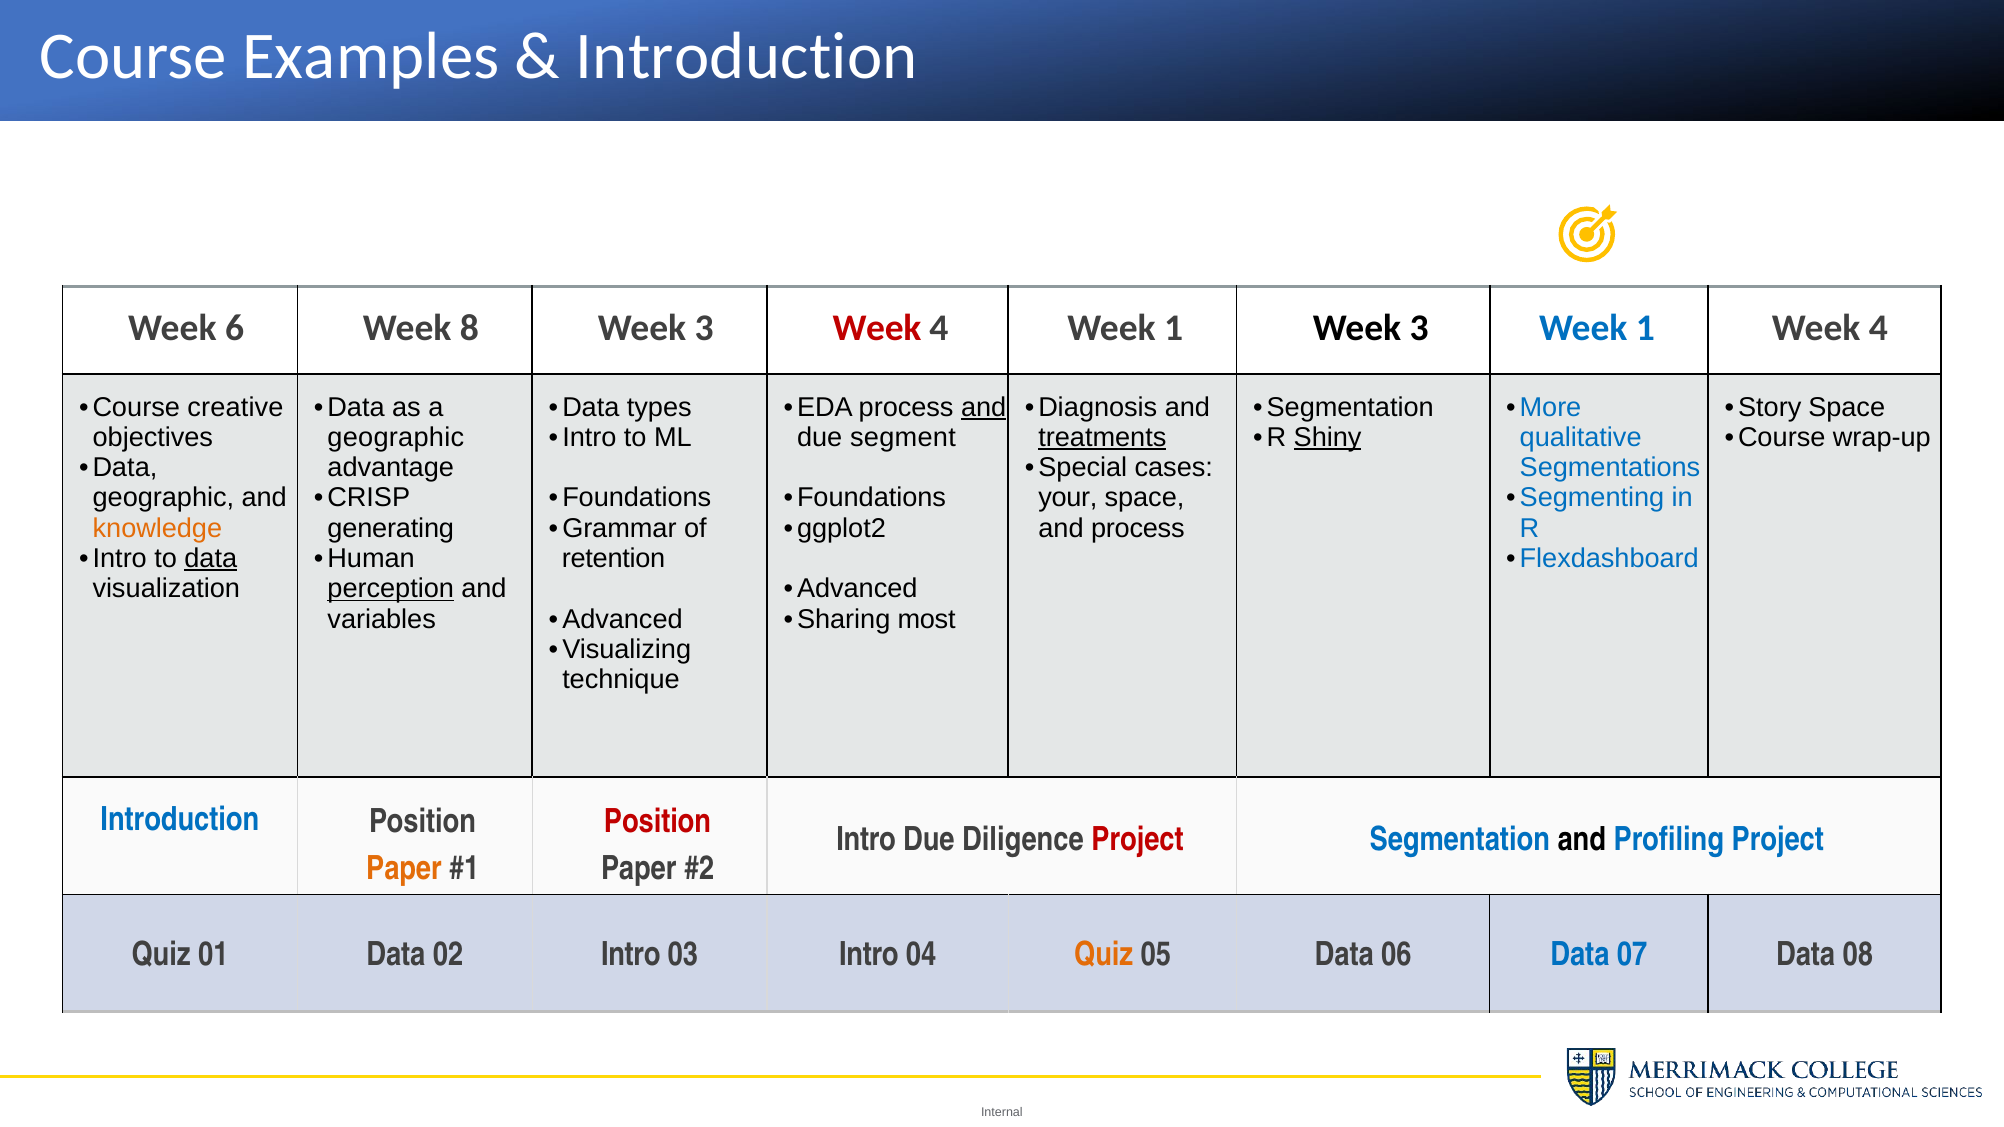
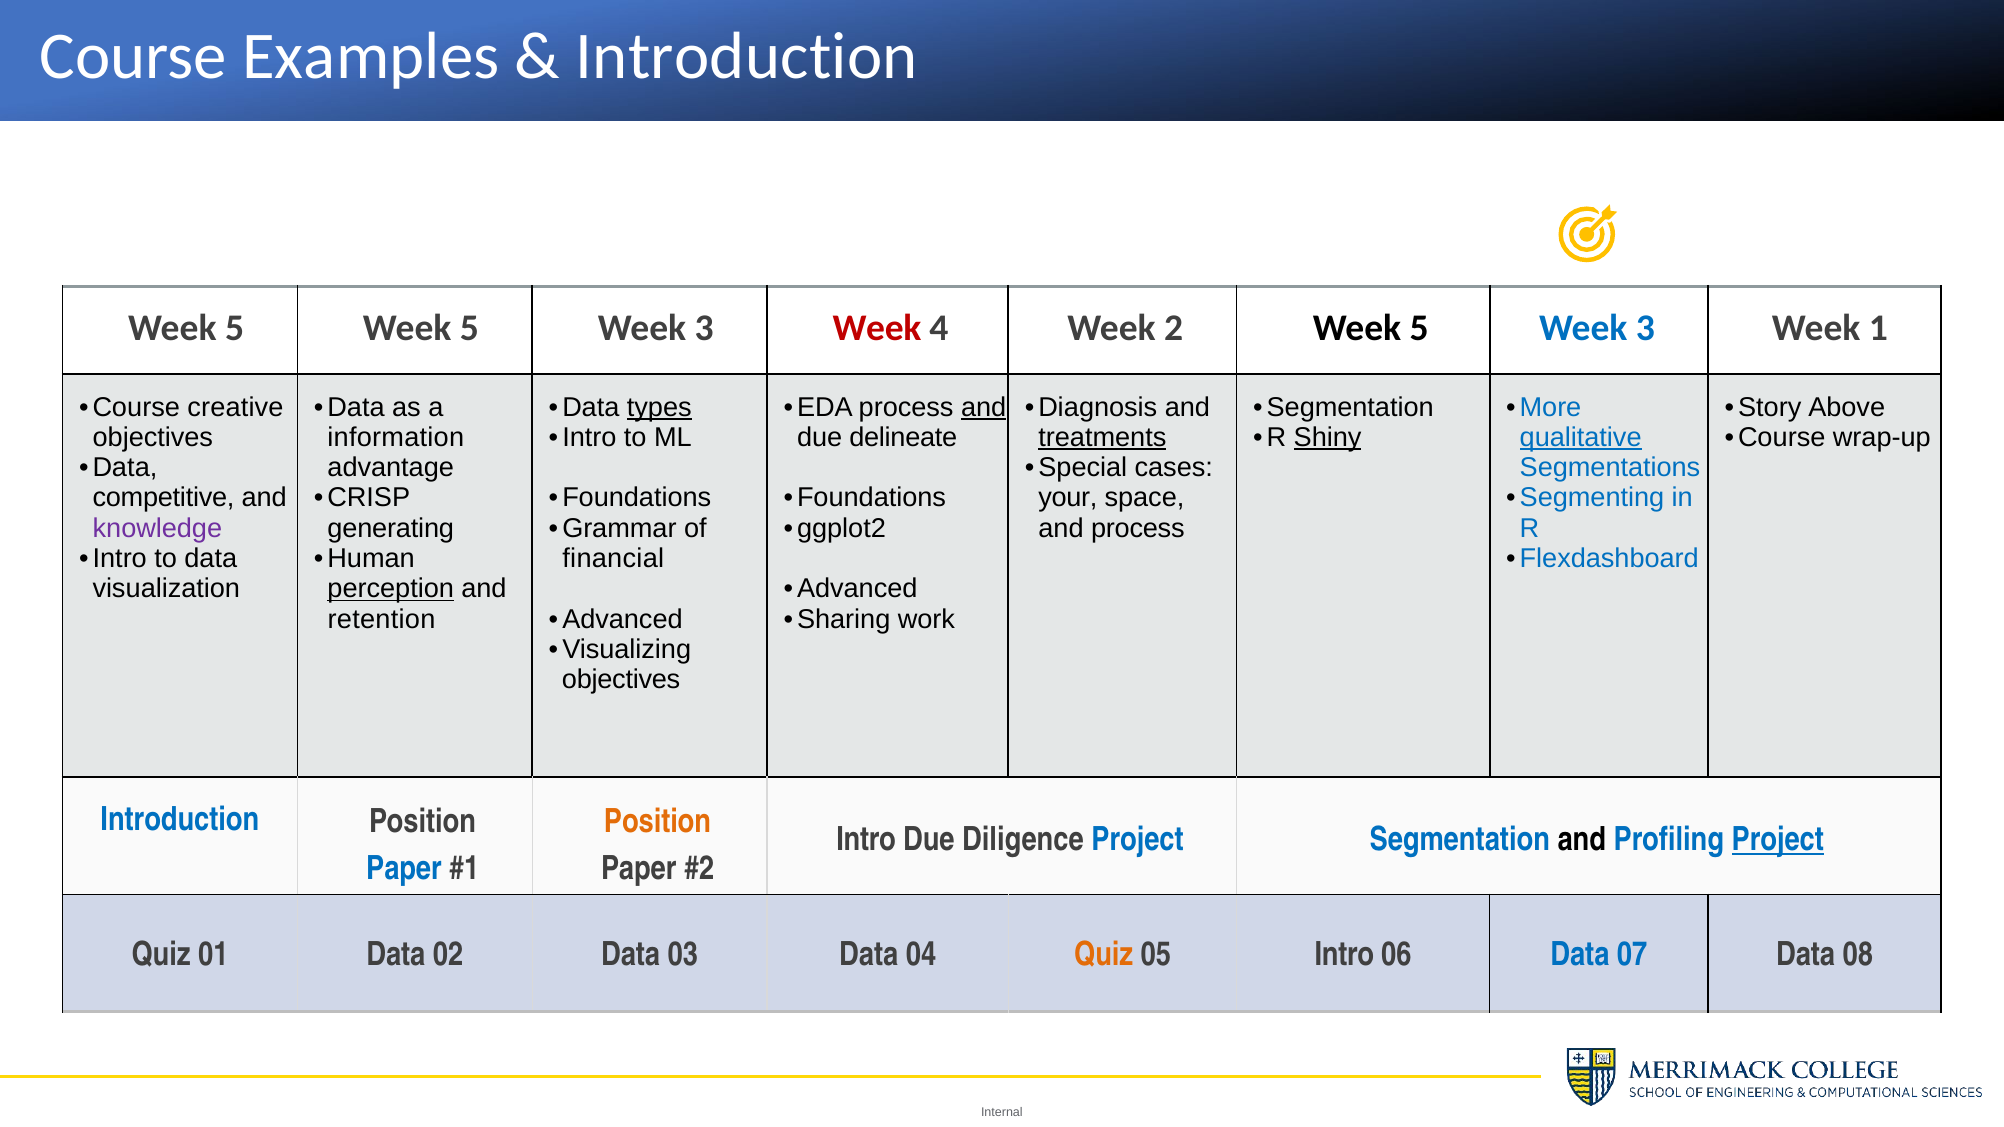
6: 6 -> 5 (235, 329)
8: 8 -> 5 (469, 329)
4 Week 1: 1 -> 2 (1174, 329)
3: 3 -> 5 (1419, 329)
1: 1 -> 3 (1645, 329)
4: 4 -> 1 (1878, 329)
types underline: none -> present (659, 407)
Story Space: Space -> Above (1847, 407)
geographic: geographic -> information (396, 437)
segment: segment -> delineate (903, 437)
qualitative underline: none -> present (1581, 437)
geographic: geographic -> competitive (164, 498)
knowledge colour: orange -> purple (157, 528)
data underline: present -> none (211, 559)
retention: retention -> financial (613, 559)
variables: variables -> retention (382, 619)
most: most -> work (926, 619)
technique: technique -> objectives (621, 680)
Position colour: red -> orange (658, 821)
Project colour: red -> blue (1138, 840)
Project underline: none -> present (1778, 840)
Paper colour: orange -> blue (404, 868)
02 Intro: Intro -> Data (631, 955)
03 Intro: Intro -> Data (869, 955)
05 Data: Data -> Intro (1344, 955)
